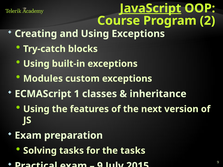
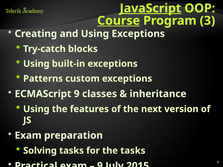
Course underline: none -> present (119, 21)
2: 2 -> 3 (207, 21)
Modules: Modules -> Patterns (43, 79)
ECMAScript 1: 1 -> 9 (77, 94)
